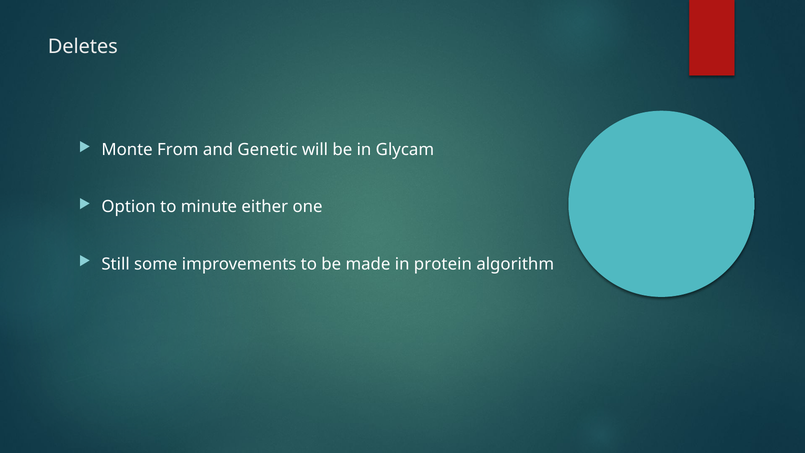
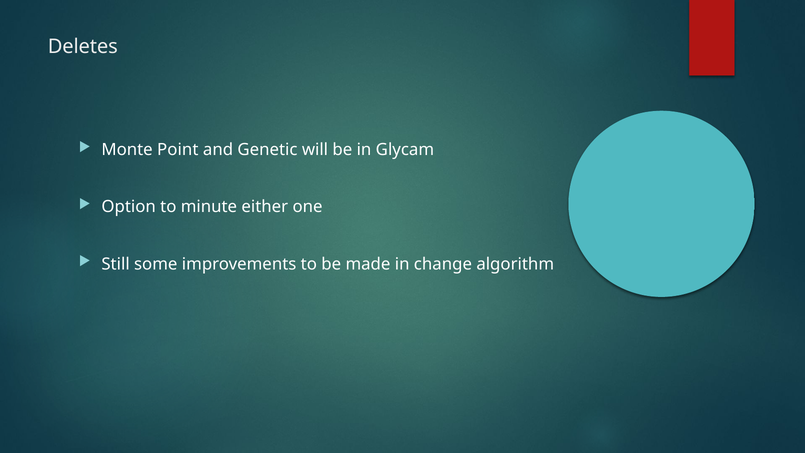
From: From -> Point (178, 150)
protein: protein -> change (443, 264)
